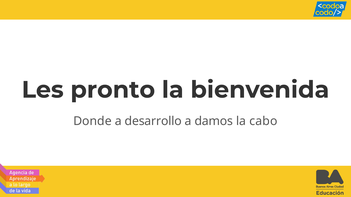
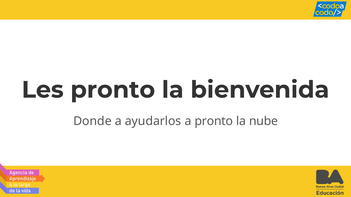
desarrollo: desarrollo -> ayudarlos (153, 121)
a damos: damos -> pronto (214, 121)
cabo: cabo -> nube (264, 121)
